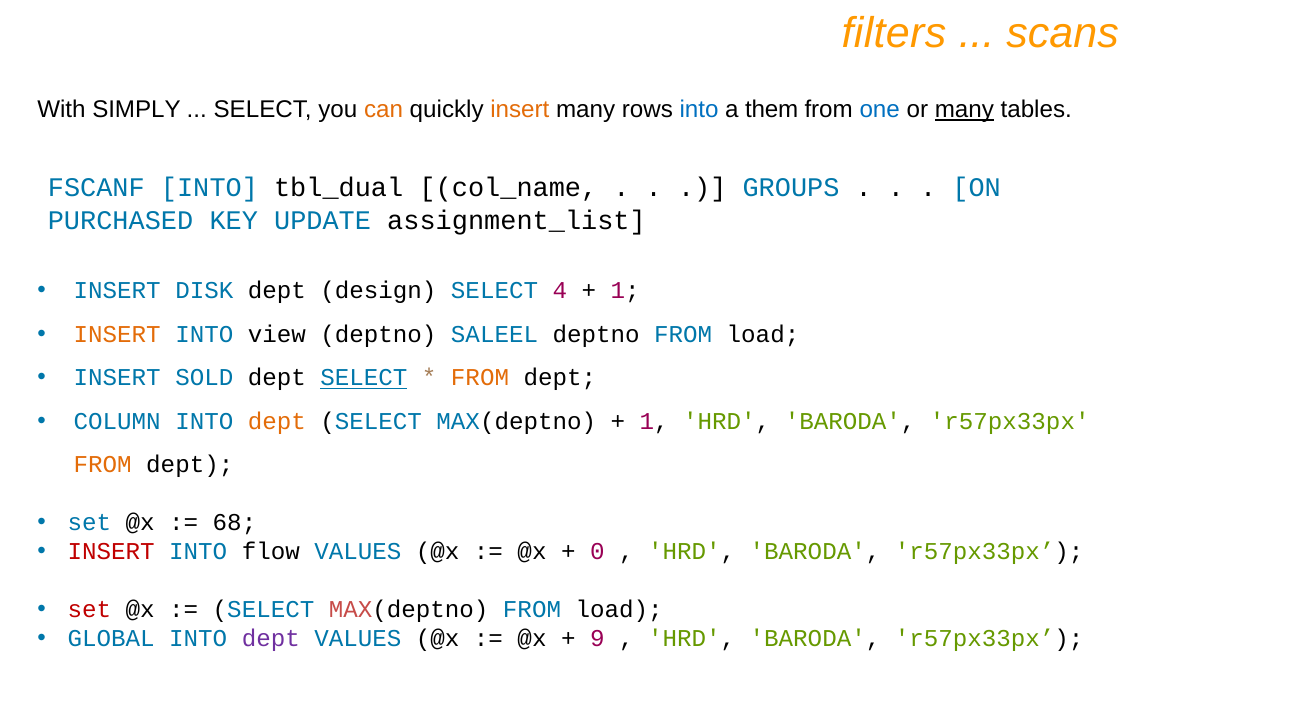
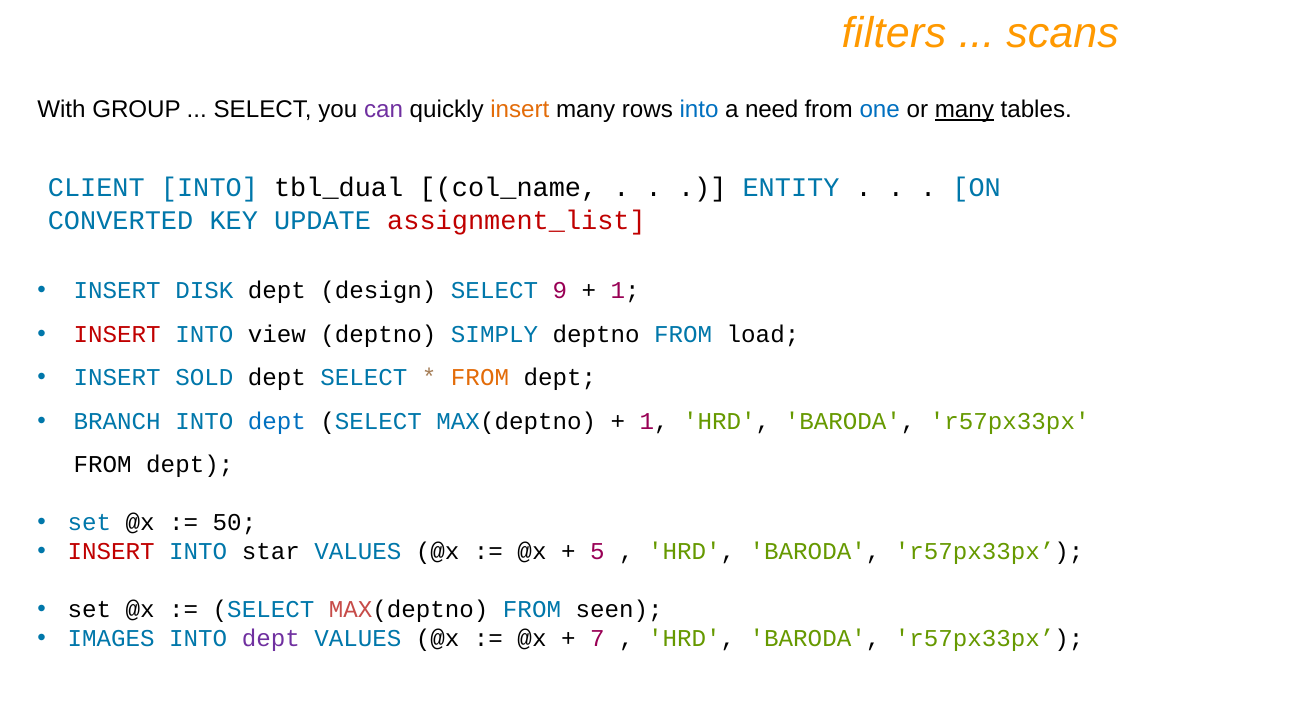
SIMPLY: SIMPLY -> GROUP (136, 110)
can colour: orange -> purple (384, 110)
them: them -> need (772, 110)
FSCANF: FSCANF -> CLIENT (96, 188)
GROUPS: GROUPS -> ENTITY (791, 188)
PURCHASED: PURCHASED -> CONVERTED (121, 220)
assignment_list colour: black -> red (517, 220)
4: 4 -> 9 (560, 291)
INSERT colour: orange -> red (117, 335)
SALEEL: SALEEL -> SIMPLY (495, 335)
SELECT underline: present -> none (364, 378)
COLUMN: COLUMN -> BRANCH (117, 422)
dept colour: orange -> blue (277, 422)
FROM colour: orange -> black (103, 465)
68: 68 -> 50 (235, 523)
flow: flow -> star (271, 552)
0: 0 -> 5 (597, 552)
set colour: red -> black (89, 610)
MAX(deptno FROM load: load -> seen (619, 610)
GLOBAL: GLOBAL -> IMAGES (111, 639)
9: 9 -> 7 (597, 639)
